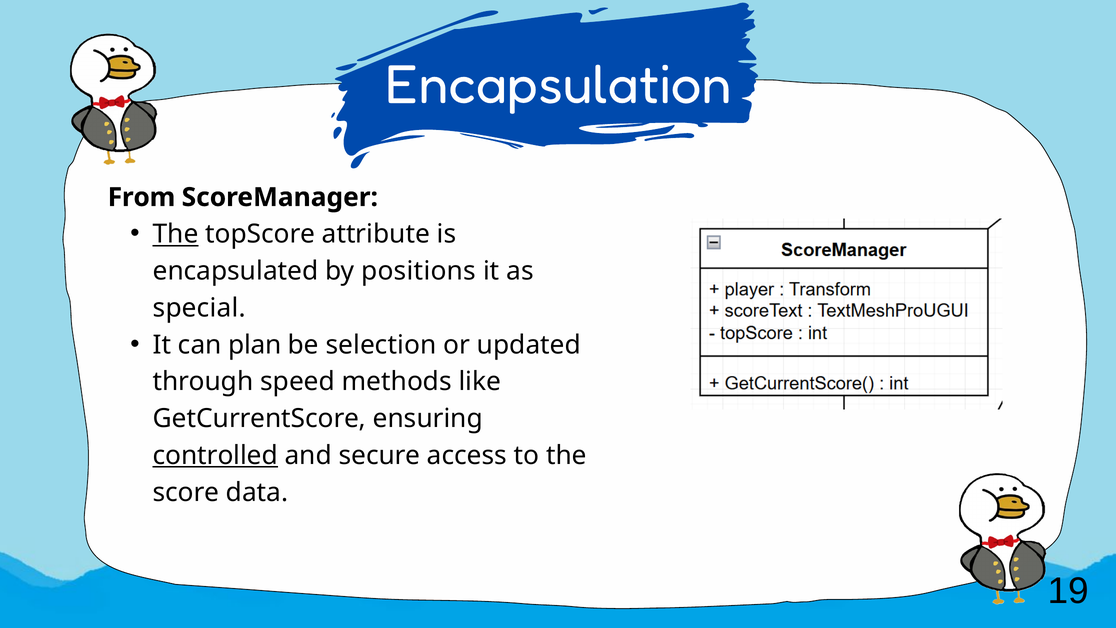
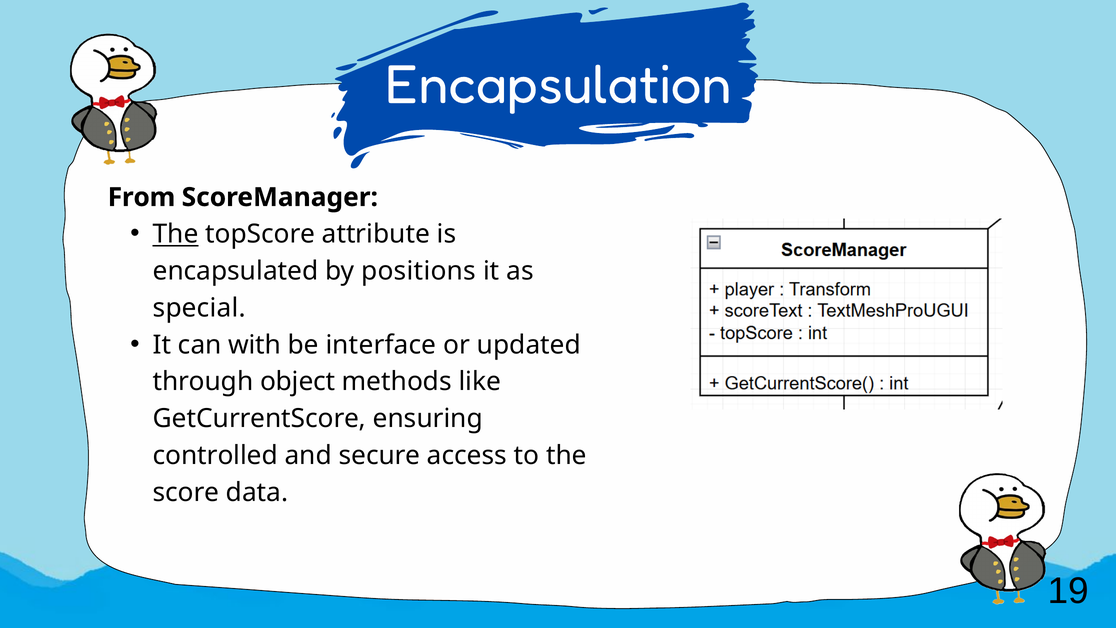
plan: plan -> with (255, 345)
selection: selection -> interface (381, 345)
speed: speed -> object (298, 382)
controlled underline: present -> none (215, 455)
